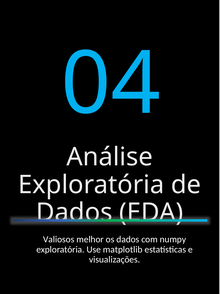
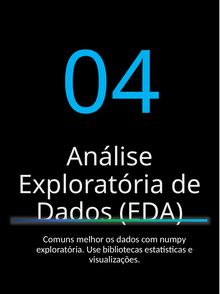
Valiosos: Valiosos -> Comuns (59, 239)
matplotlib: matplotlib -> bibliotecas (123, 249)
